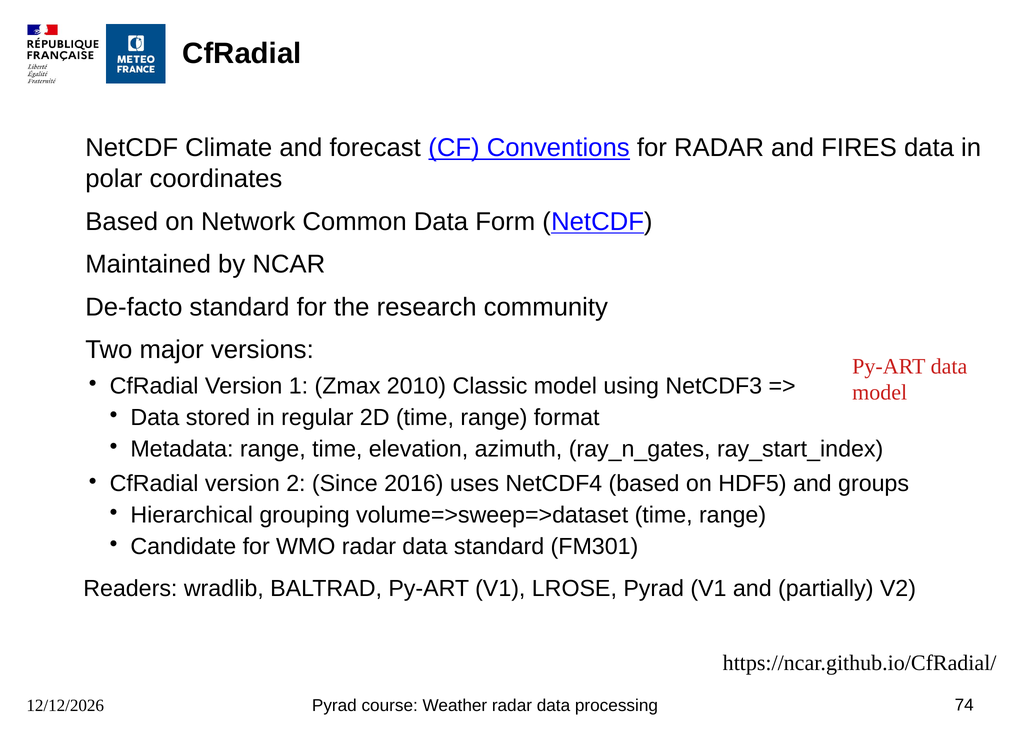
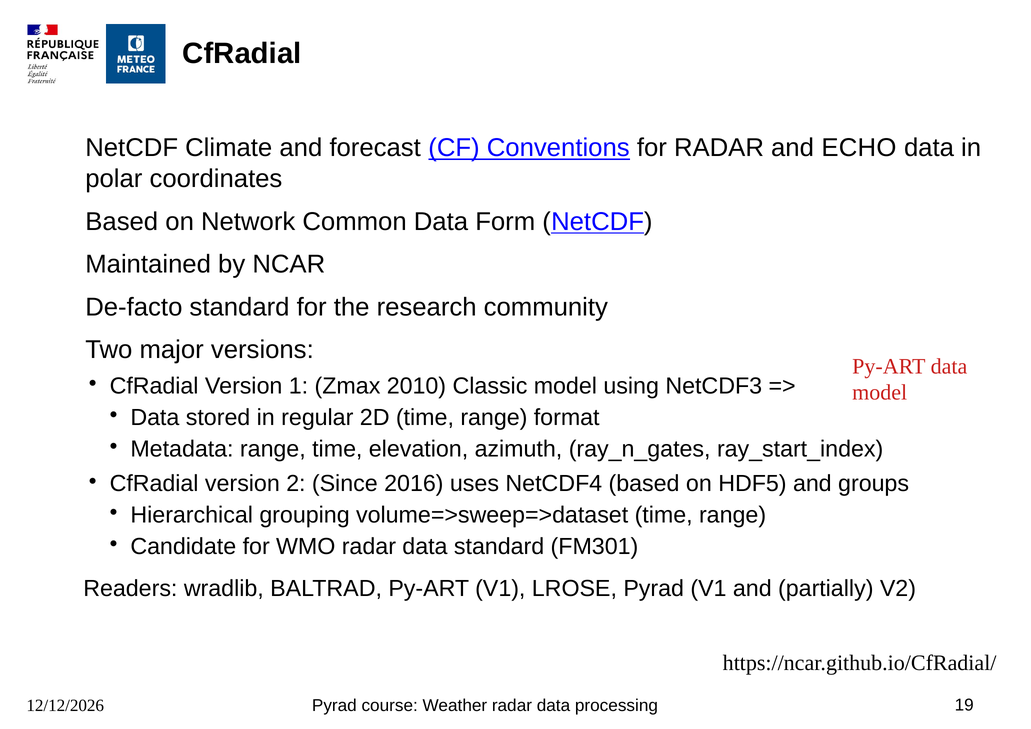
FIRES: FIRES -> ECHO (859, 148)
74: 74 -> 19 (964, 705)
